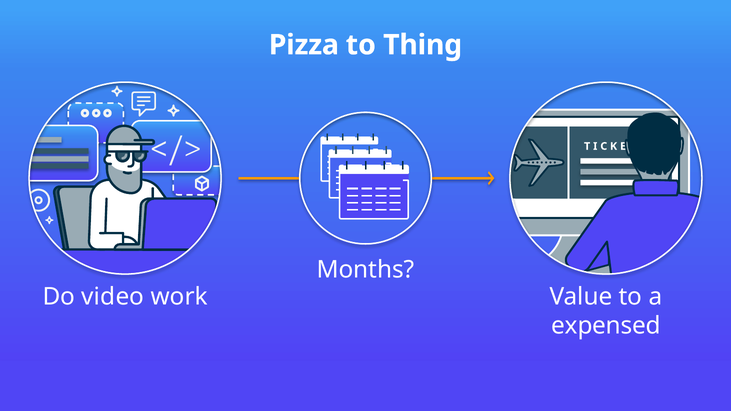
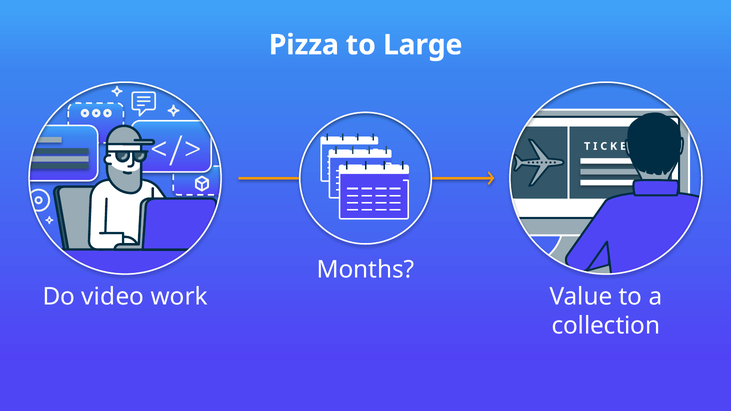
Thing: Thing -> Large (423, 45)
expensed: expensed -> collection (606, 326)
